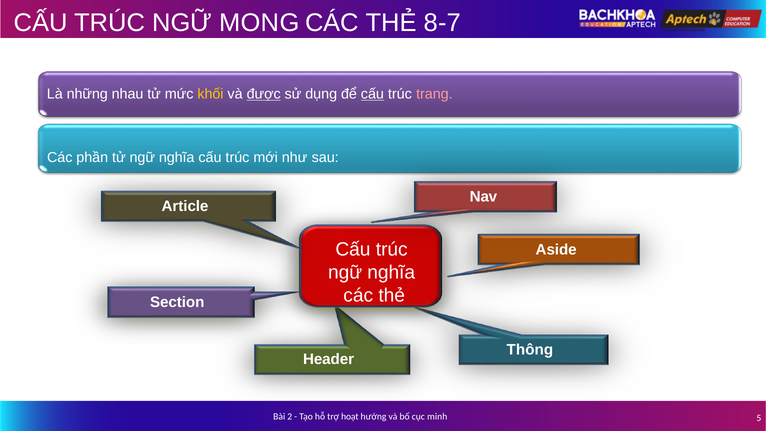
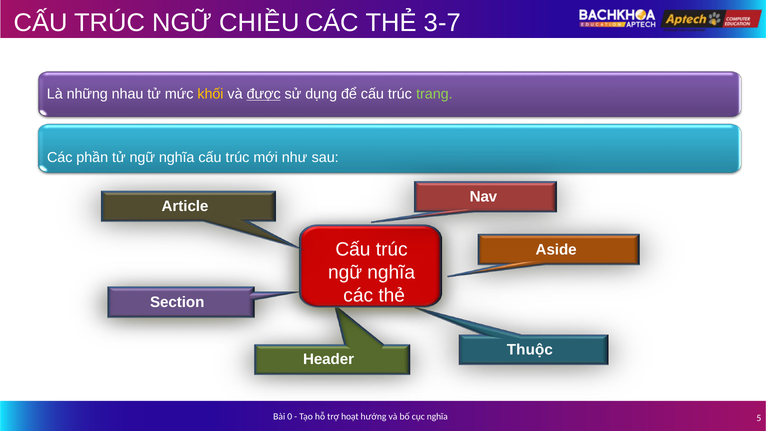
MONG: MONG -> CHIỀU (259, 23)
8-7: 8-7 -> 3-7 (442, 23)
cấu underline: present -> none (372, 94)
trang colour: pink -> light green (434, 94)
Thông: Thông -> Thuộc (530, 350)
2: 2 -> 0 (290, 416)
cục minh: minh -> nghĩa (437, 416)
